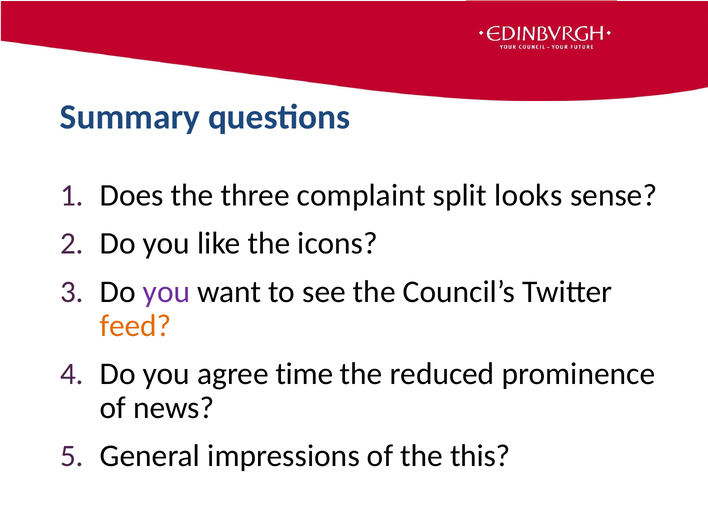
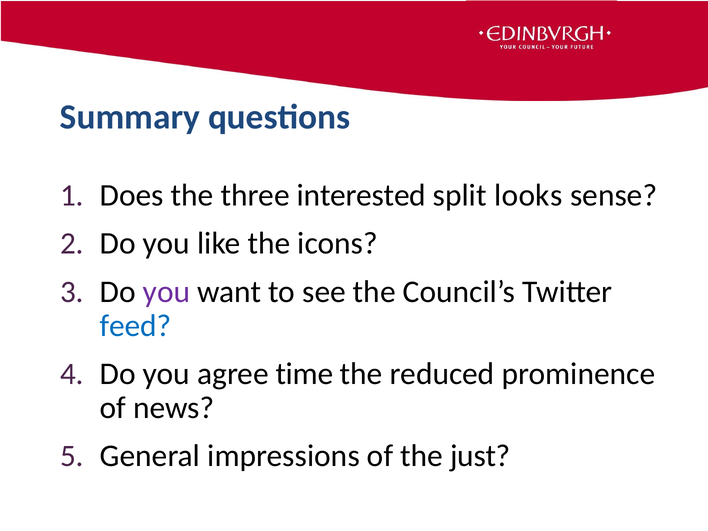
complaint: complaint -> interested (361, 195)
feed colour: orange -> blue (136, 326)
this: this -> just (480, 456)
